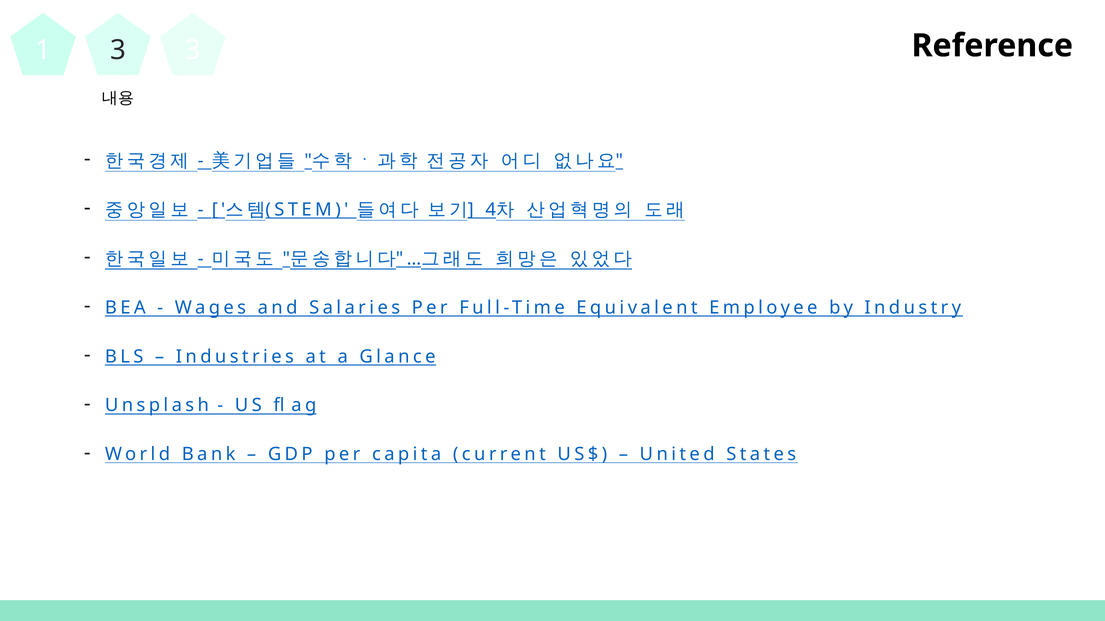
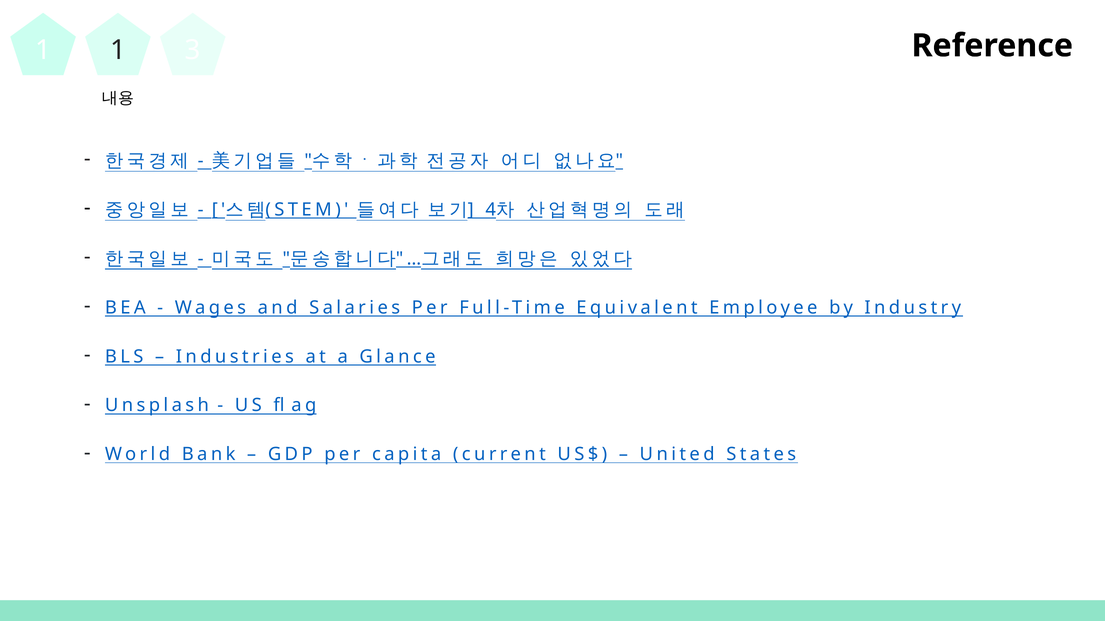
1 3: 3 -> 1 (118, 50)
